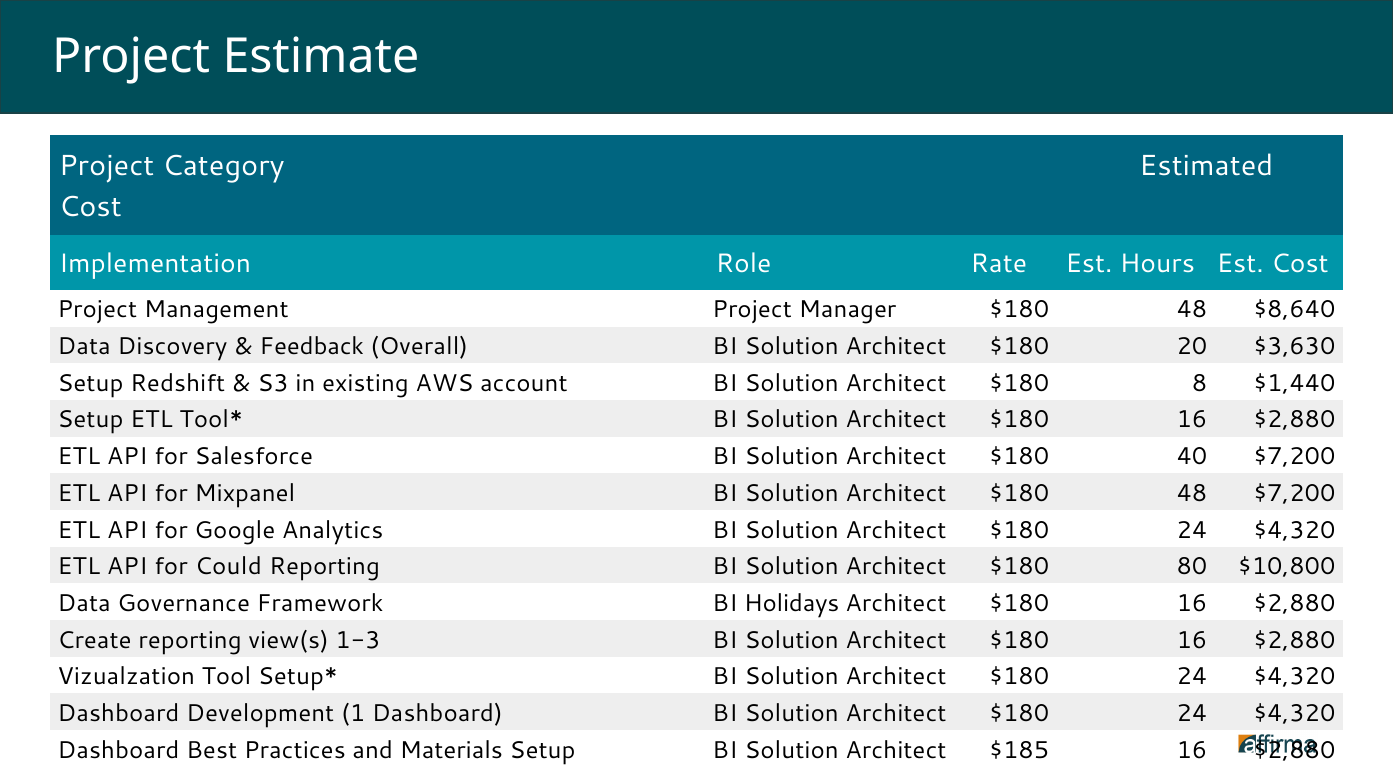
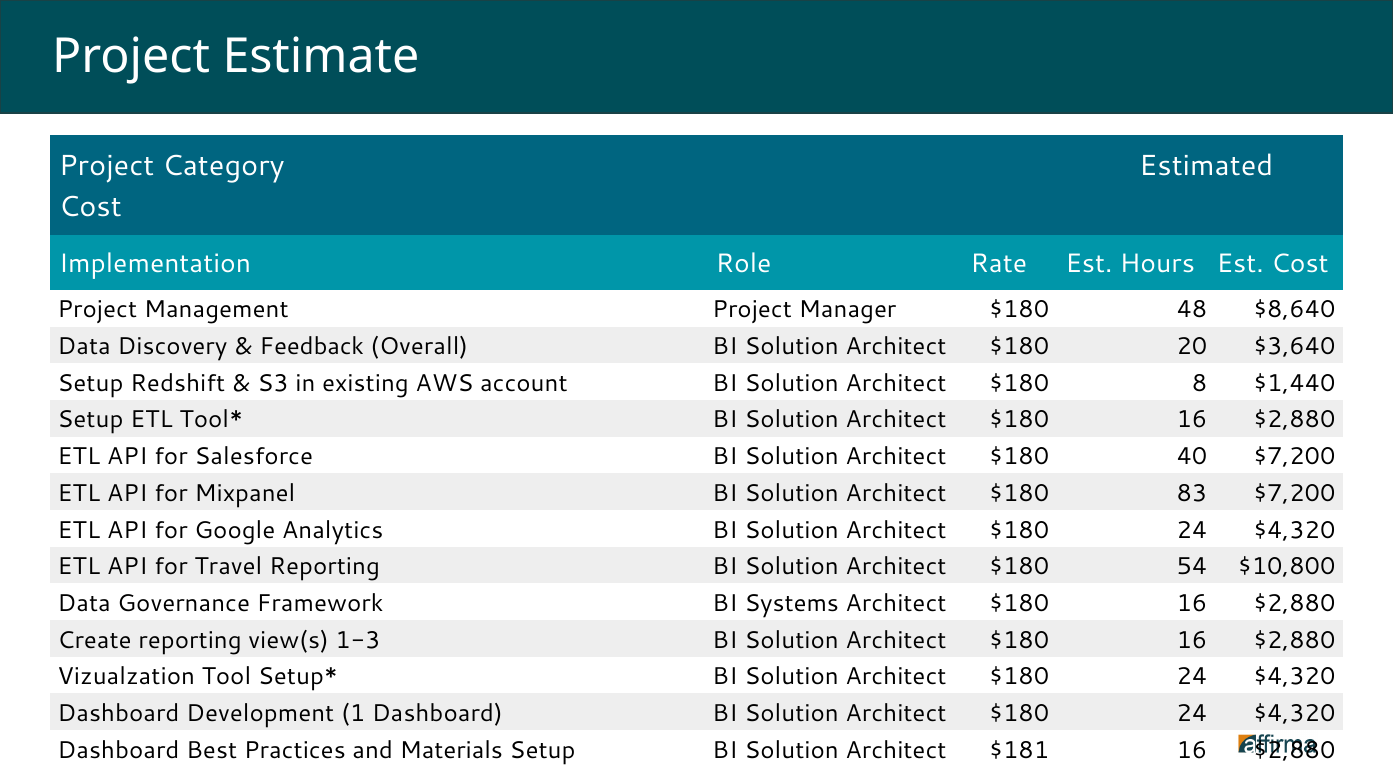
$3,630: $3,630 -> $3,640 (1294, 347)
Architect $180 48: 48 -> 83 (1192, 494)
Could: Could -> Travel (228, 567)
80: 80 -> 54 (1192, 567)
Holidays: Holidays -> Systems (792, 604)
$185: $185 -> $181 (1019, 751)
